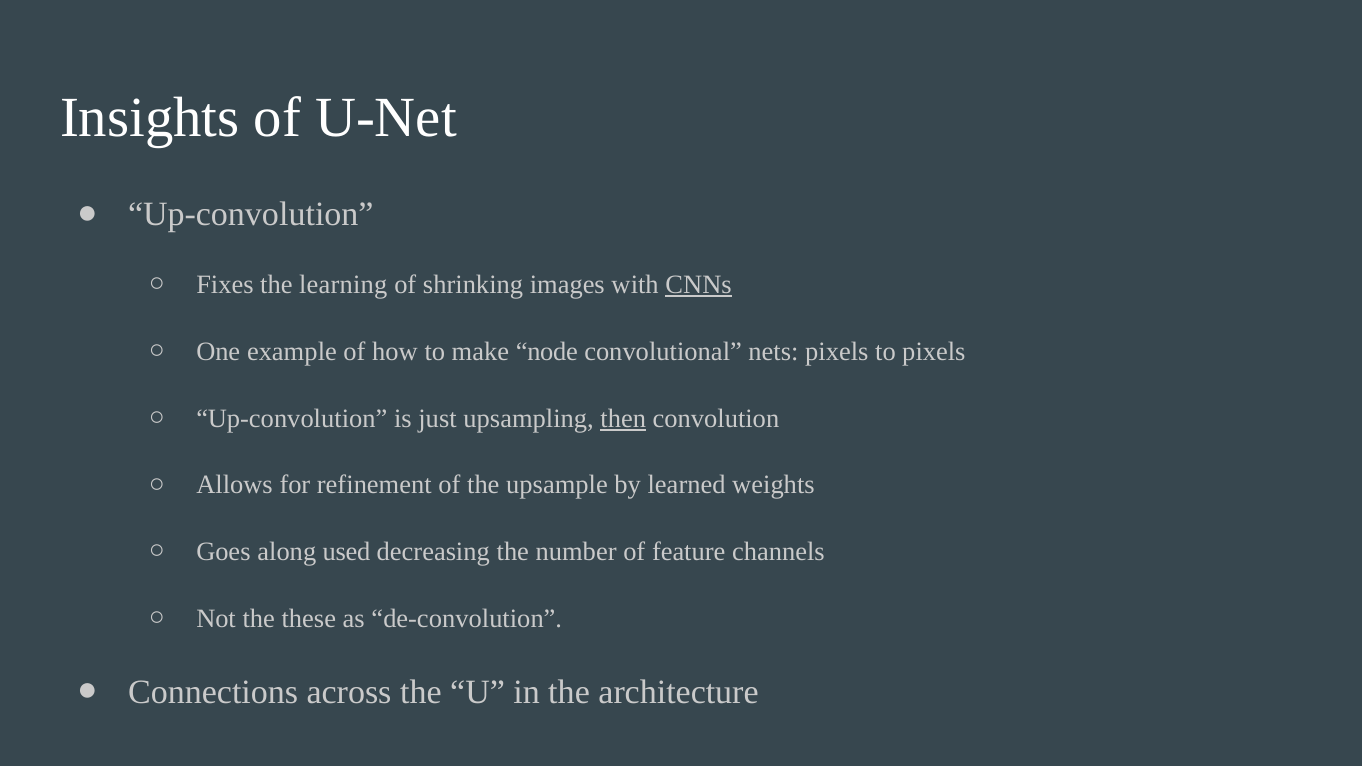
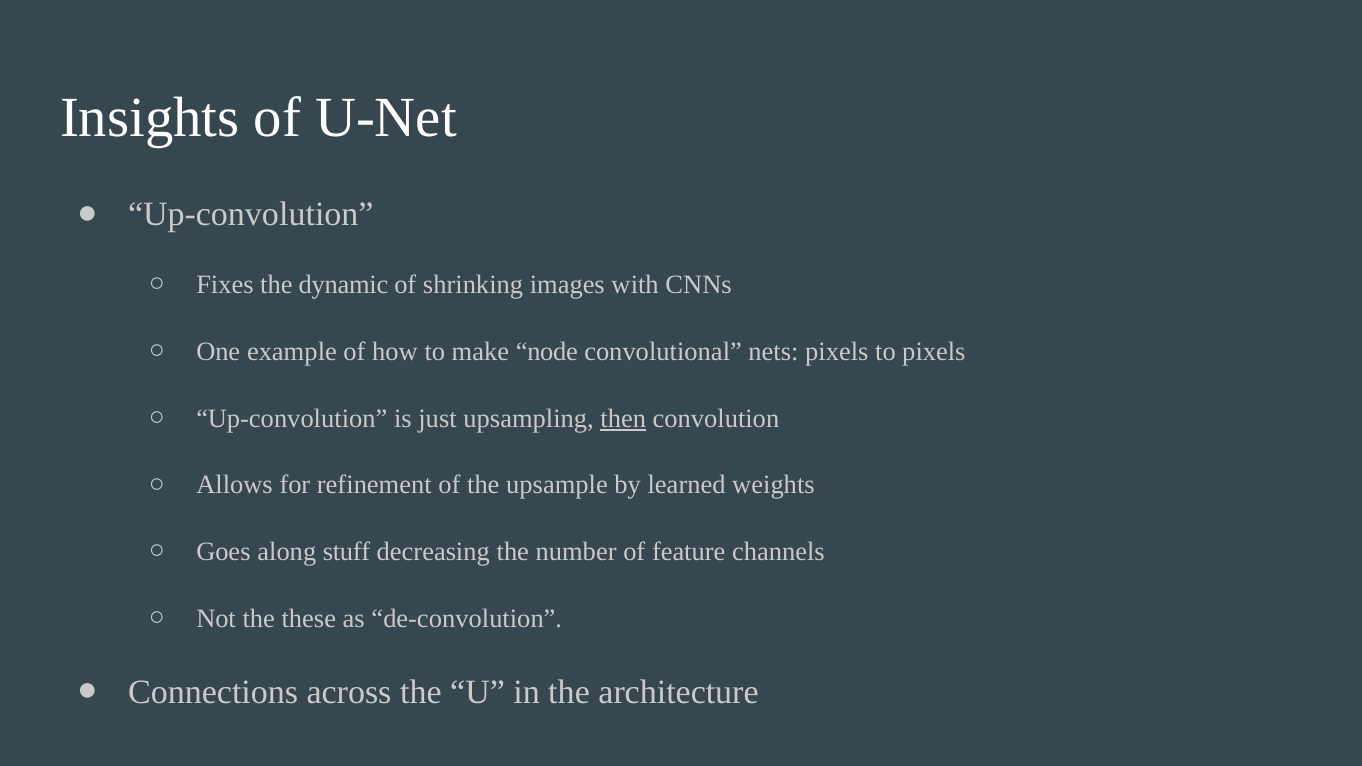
learning: learning -> dynamic (343, 285)
CNNs underline: present -> none (699, 285)
used: used -> stuff (347, 552)
